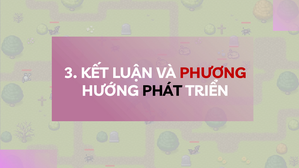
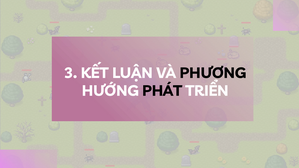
PHƯƠNG colour: red -> black (213, 73)
